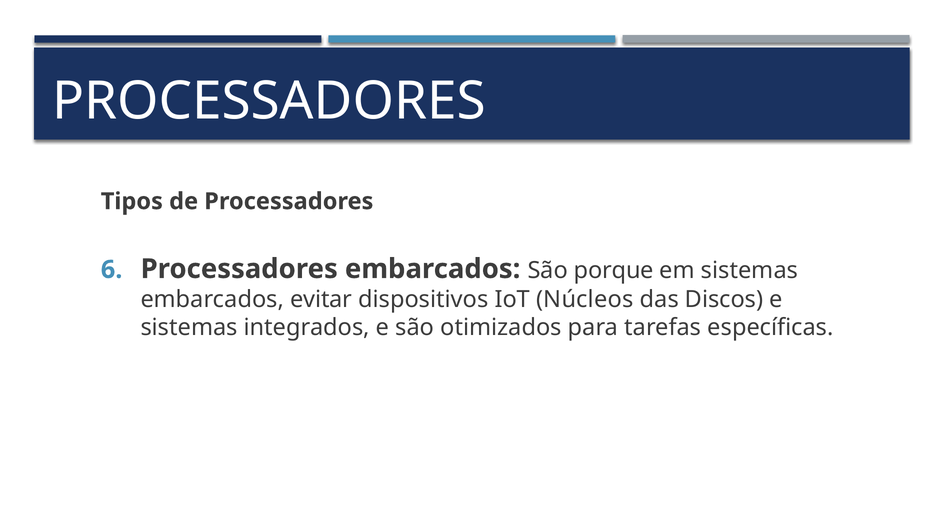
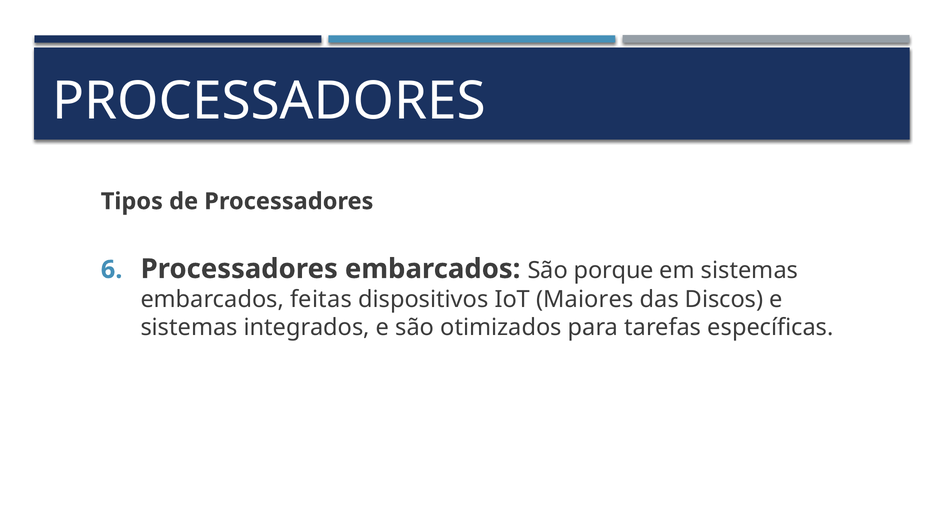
evitar: evitar -> feitas (321, 299)
Núcleos: Núcleos -> Maiores (585, 299)
